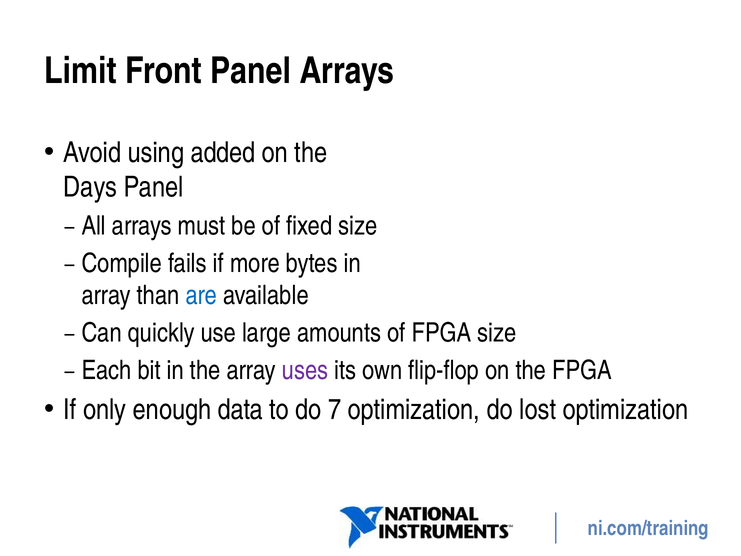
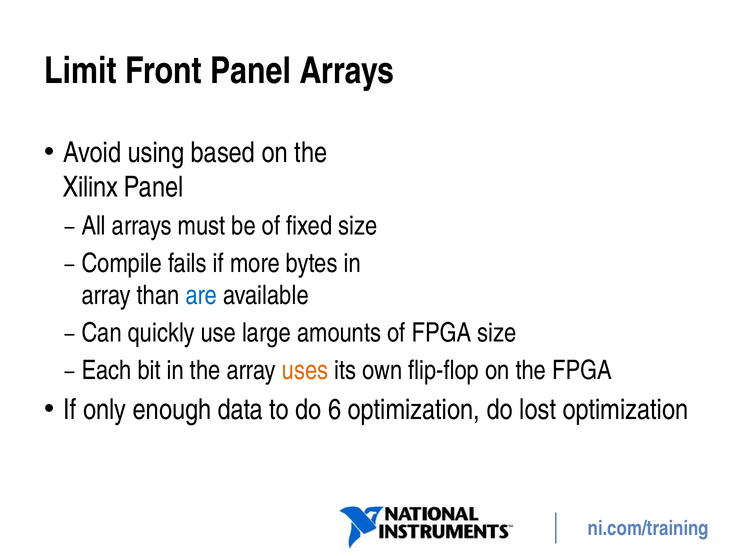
added: added -> based (223, 153)
Days: Days -> Xilinx (90, 187)
uses colour: purple -> orange (305, 370)
7: 7 -> 6 (335, 409)
